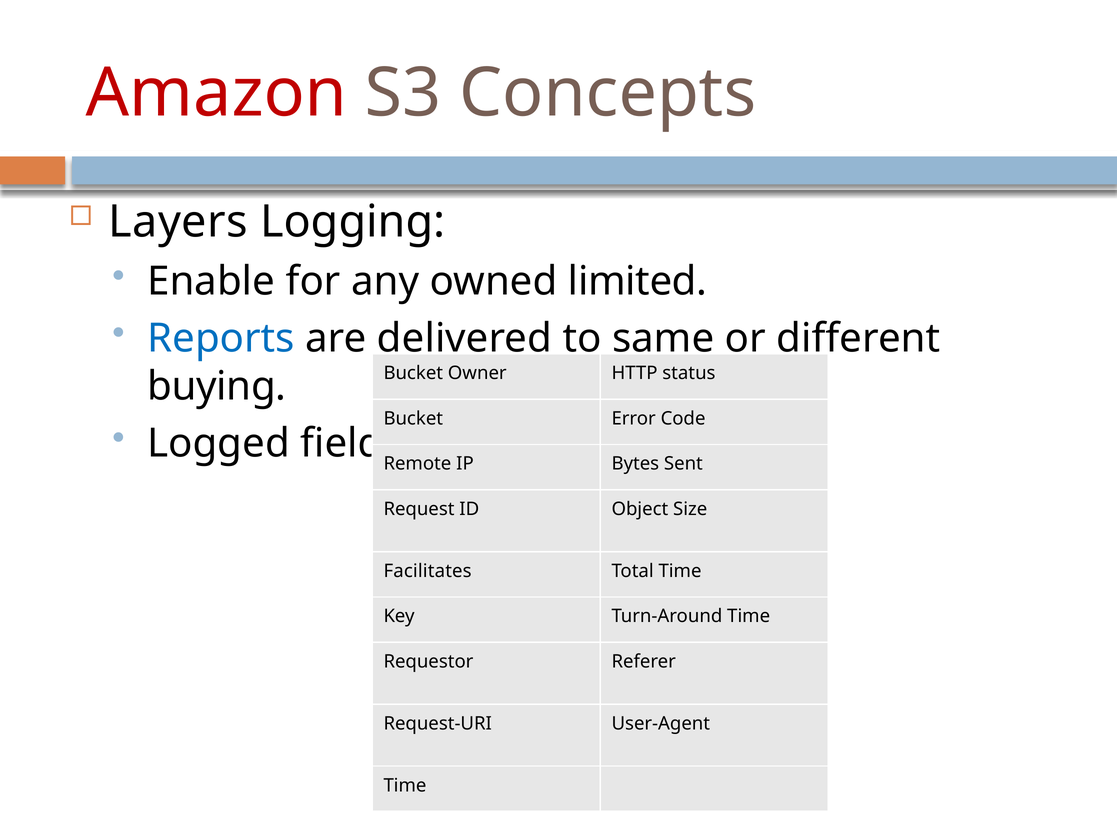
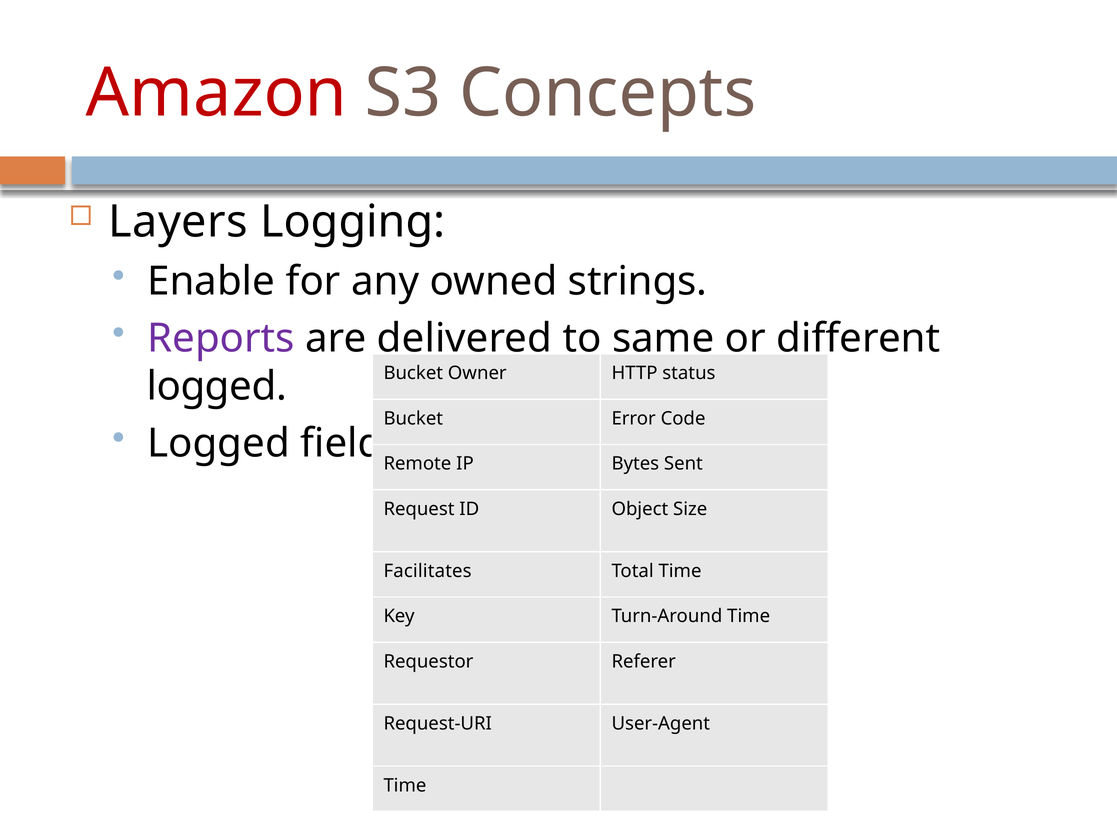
limited: limited -> strings (638, 281)
Reports colour: blue -> purple (221, 338)
buying: buying -> logged (217, 386)
